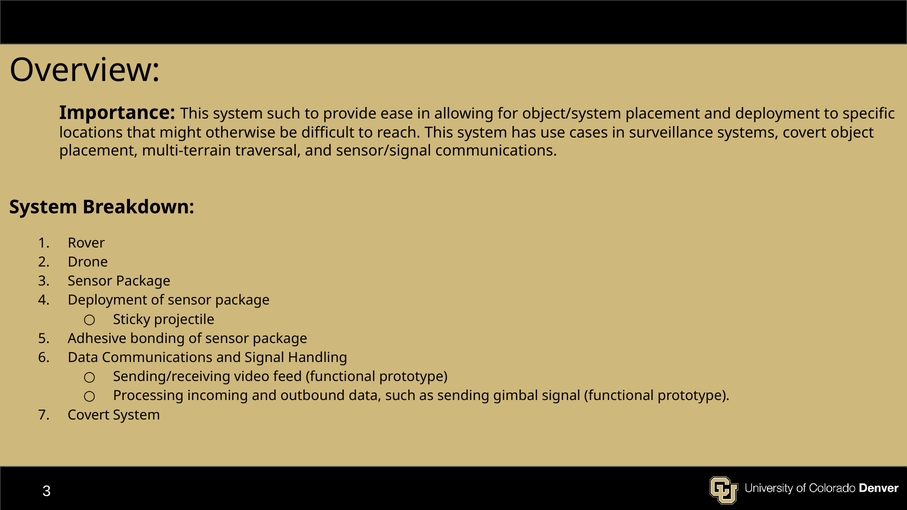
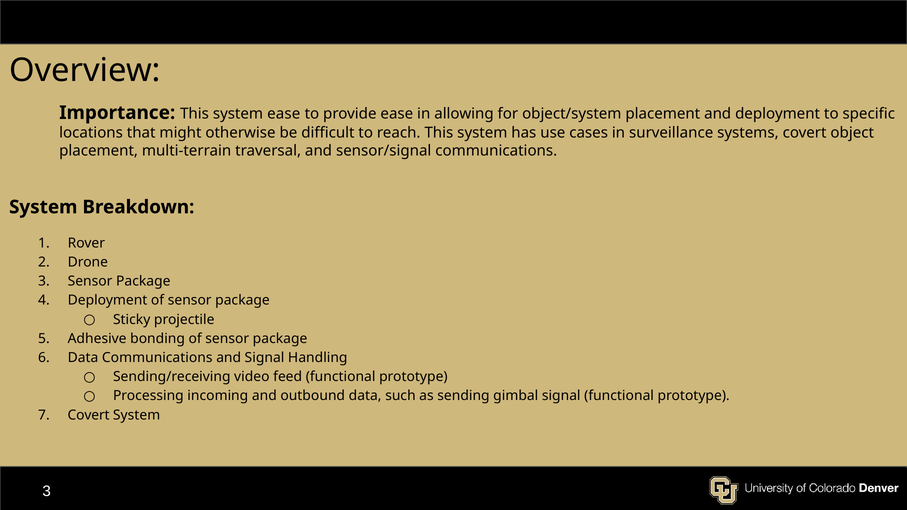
system such: such -> ease (284, 114)
